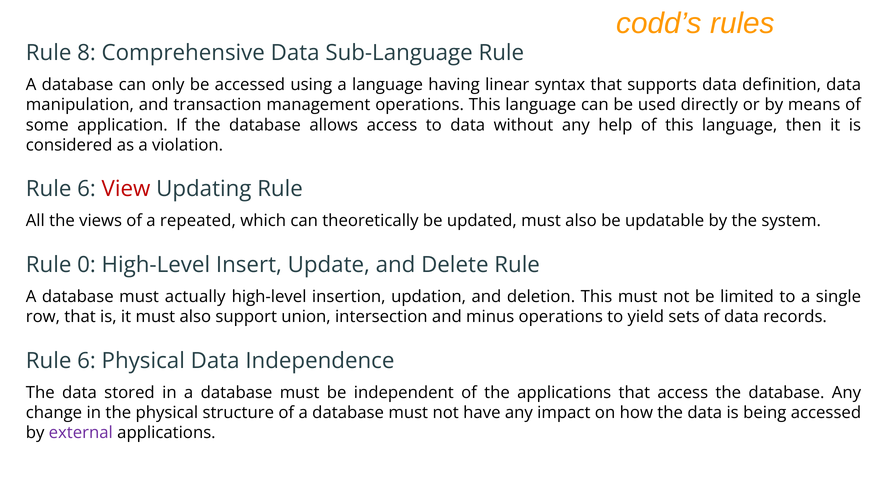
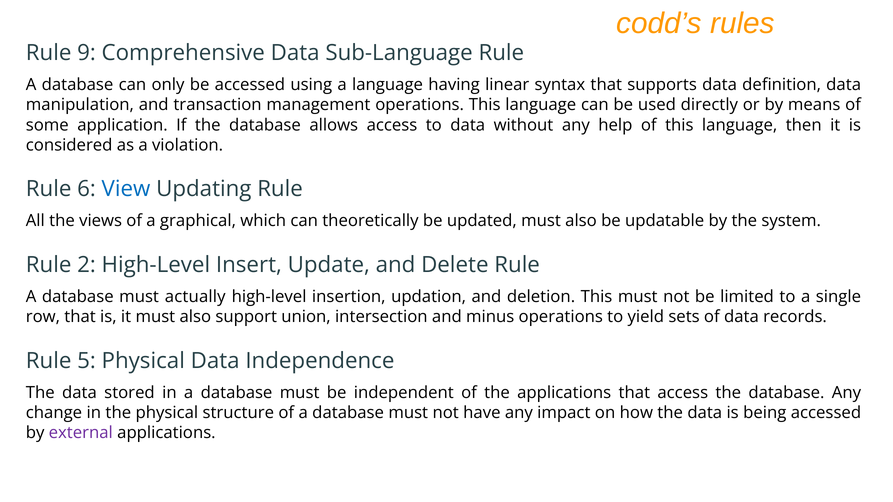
8: 8 -> 9 (86, 53)
View colour: red -> blue (126, 189)
repeated: repeated -> graphical (198, 221)
0: 0 -> 2 (86, 265)
6: 6 -> 5 (86, 361)
